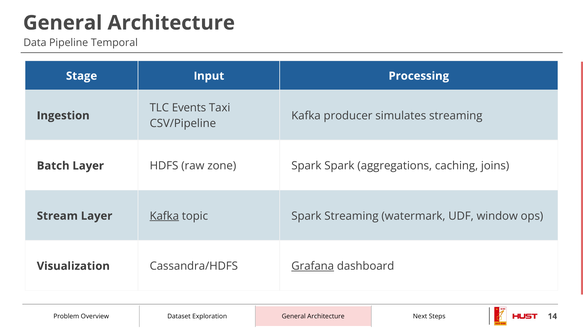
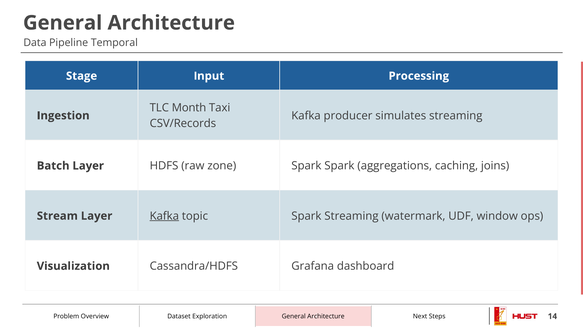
Events: Events -> Month (189, 108)
CSV/Pipeline: CSV/Pipeline -> CSV/Records (183, 123)
Grafana underline: present -> none (313, 266)
